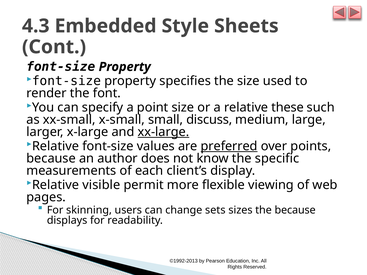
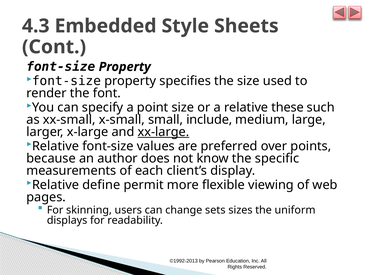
discuss: discuss -> include (209, 120)
preferred underline: present -> none (229, 146)
visible: visible -> define (101, 185)
the because: because -> uniform (295, 210)
